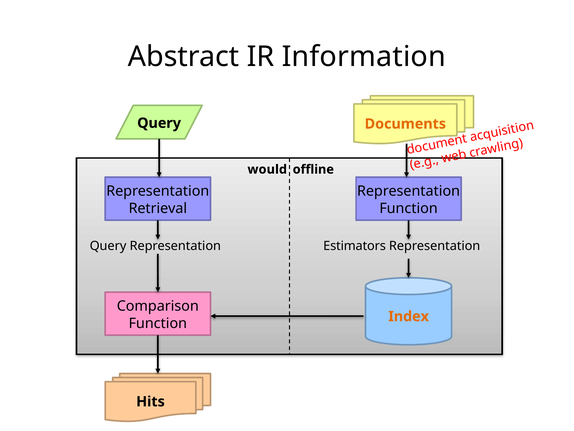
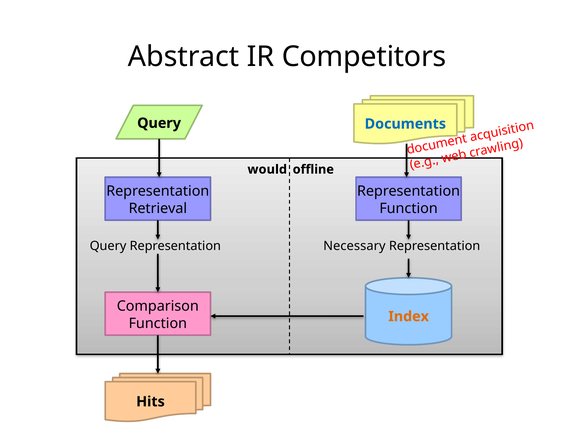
Information: Information -> Competitors (364, 56)
Documents colour: orange -> blue (405, 124)
Estimators: Estimators -> Necessary (354, 246)
